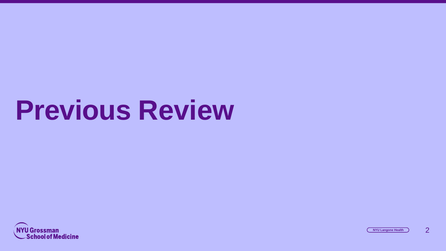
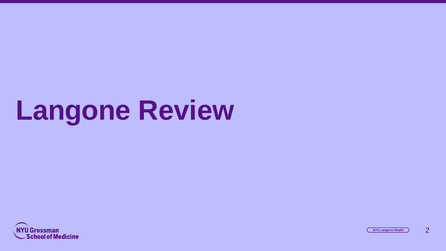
Previous: Previous -> Langone (73, 111)
